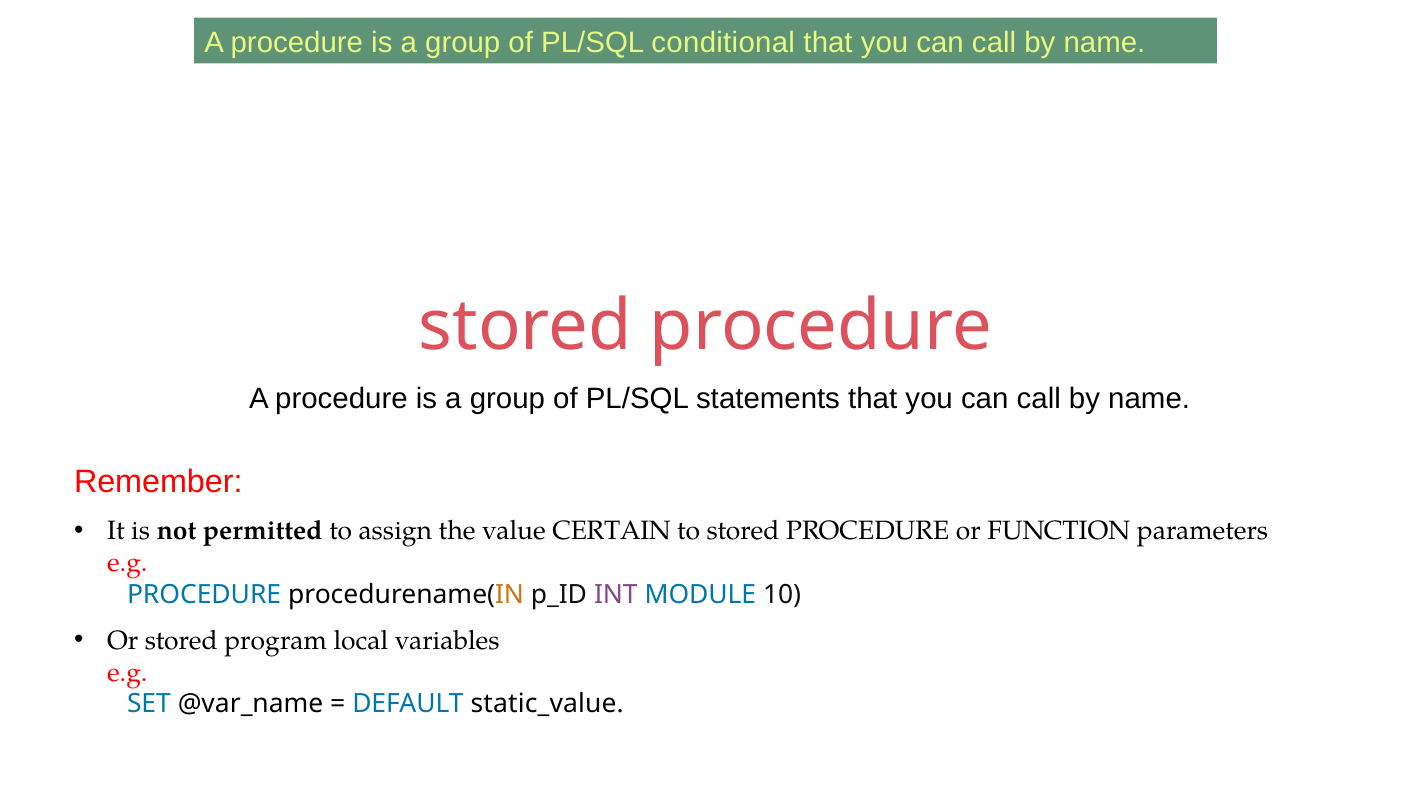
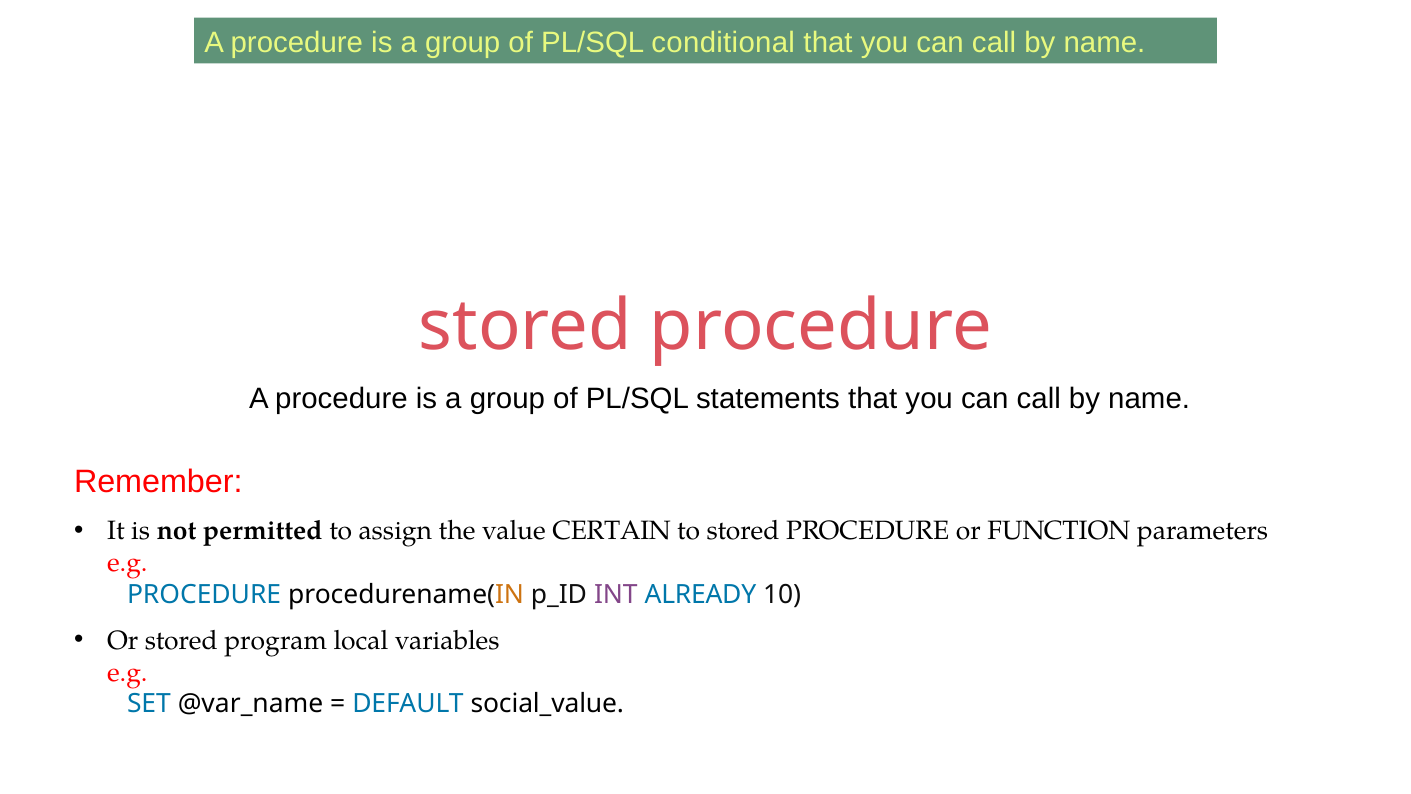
MODULE: MODULE -> ALREADY (700, 594)
static_value: static_value -> social_value (547, 704)
